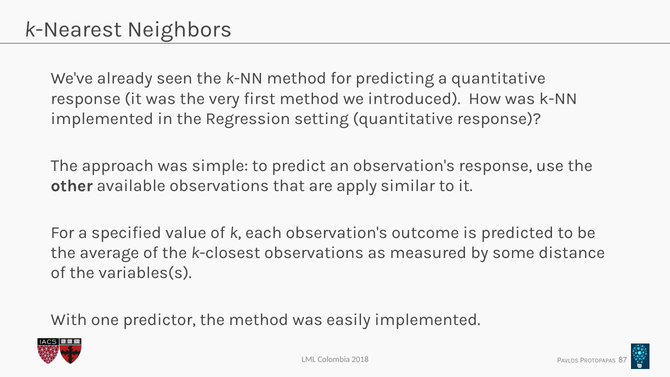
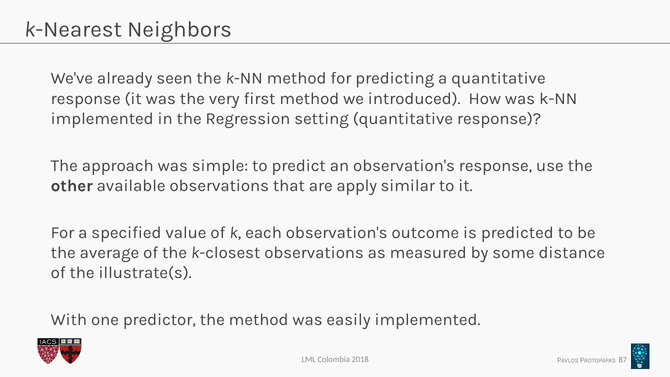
variables(s: variables(s -> illustrate(s (145, 273)
